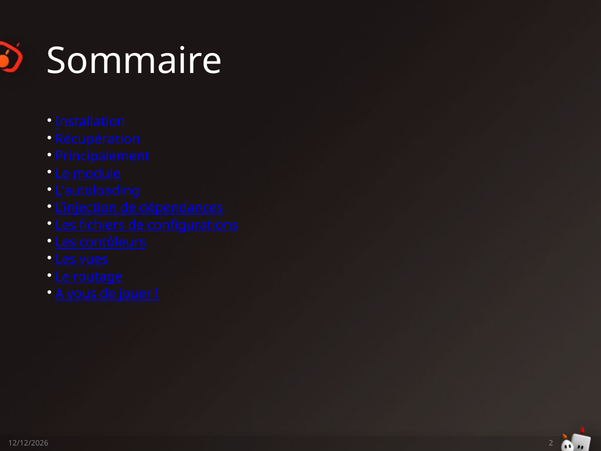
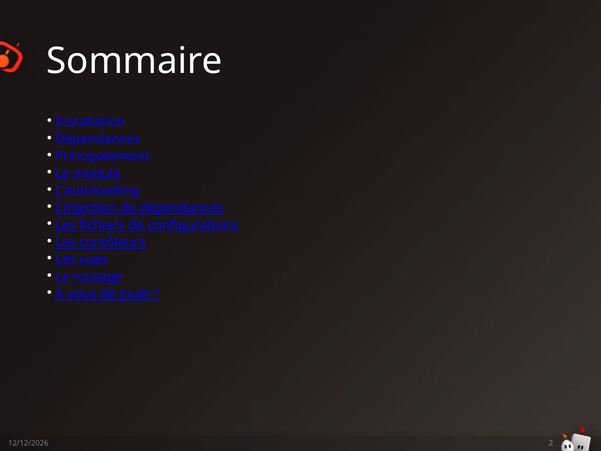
Récupération: Récupération -> Dépendances (98, 139)
